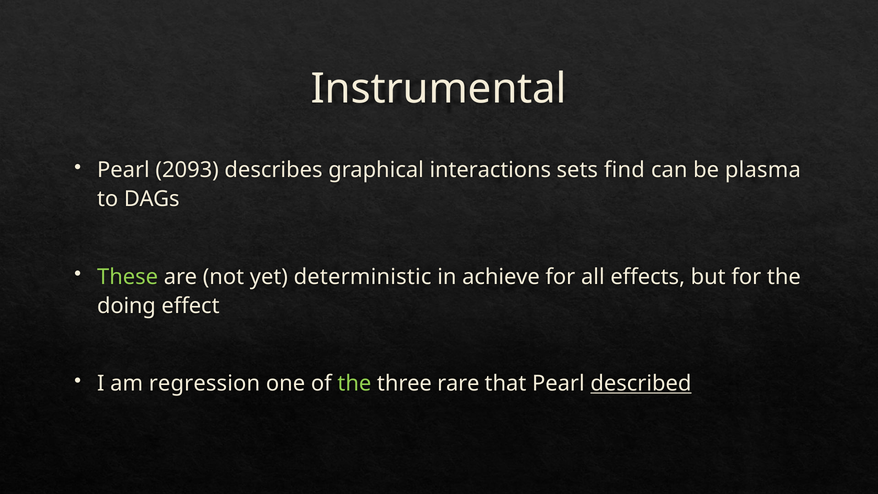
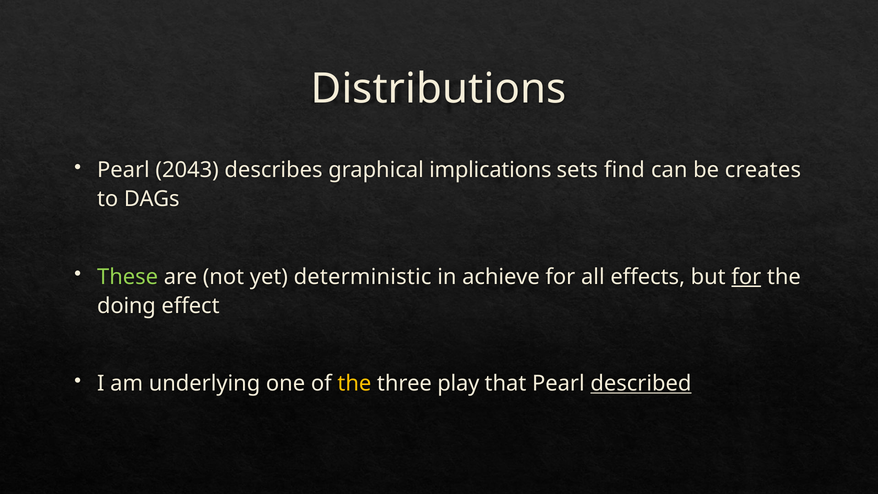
Instrumental: Instrumental -> Distributions (439, 89)
2093: 2093 -> 2043 (187, 170)
interactions: interactions -> implications (490, 170)
plasma: plasma -> creates (763, 170)
for underline: none -> present (746, 277)
regression: regression -> underlying (205, 383)
the colour: light green -> yellow (354, 383)
rare: rare -> play (458, 383)
